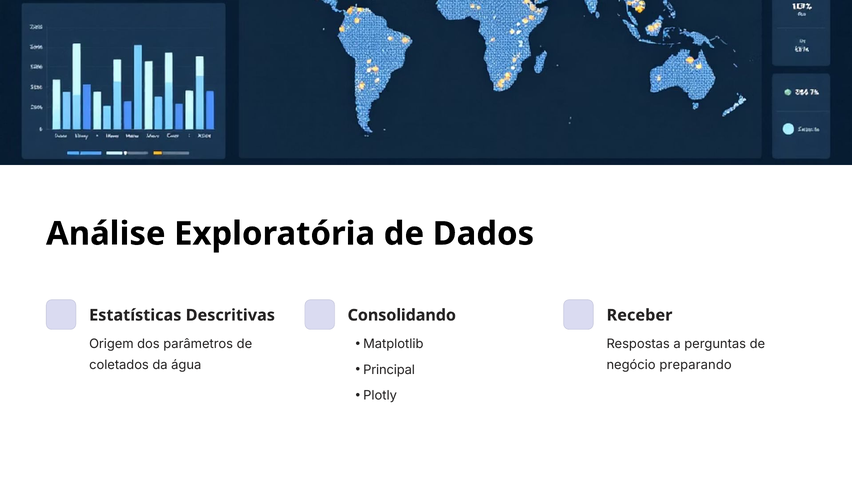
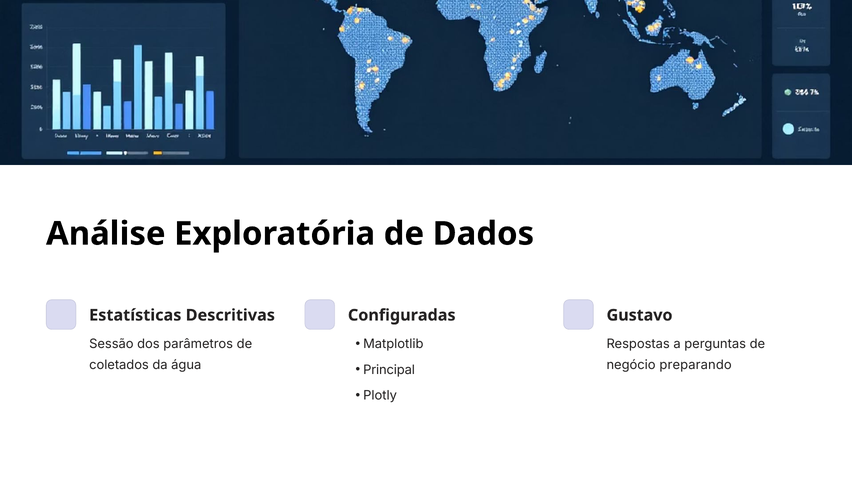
Consolidando: Consolidando -> Configuradas (402, 315)
Receber: Receber -> Gustavo (640, 315)
Origem: Origem -> Sessão (111, 344)
